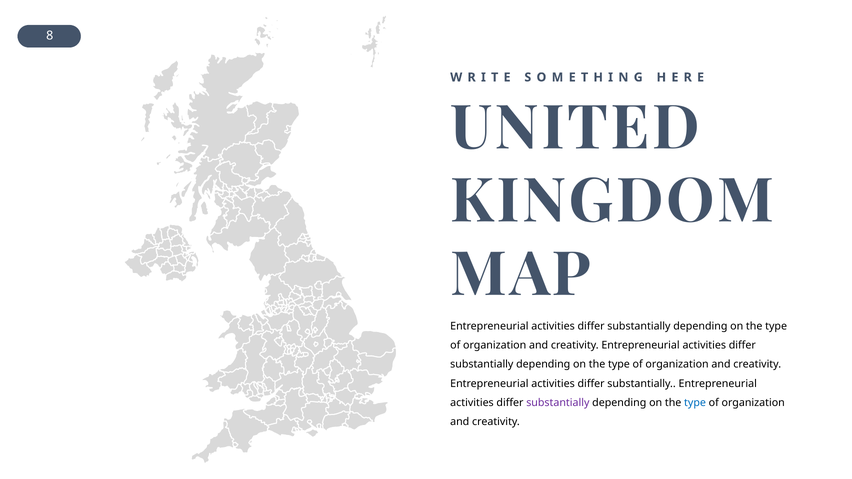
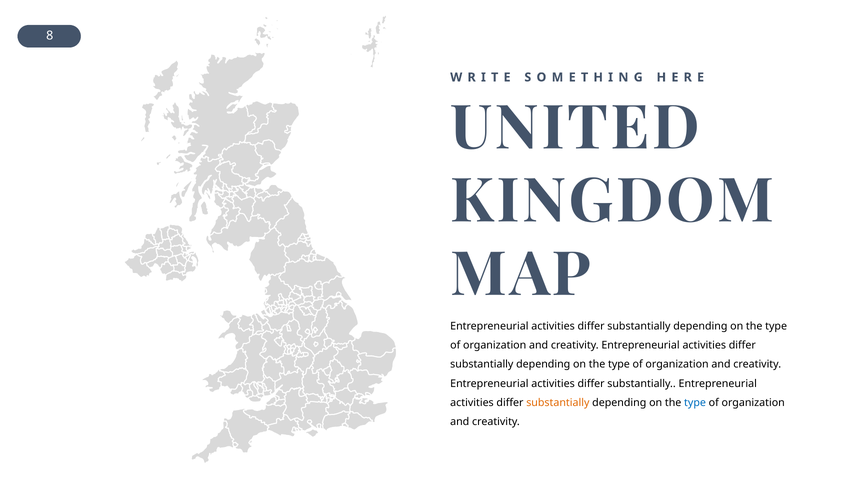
substantially colour: purple -> orange (558, 403)
